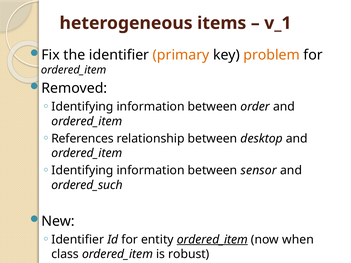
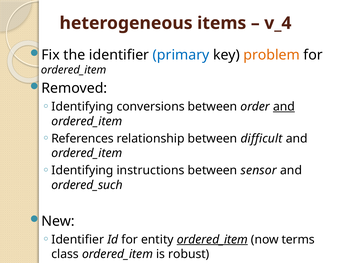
v_1: v_1 -> v_4 (278, 23)
primary colour: orange -> blue (181, 55)
information: information -> conversions (151, 107)
and underline: none -> present (284, 107)
desktop: desktop -> difficult (261, 139)
information: information -> instructions (151, 171)
when: when -> terms (298, 240)
